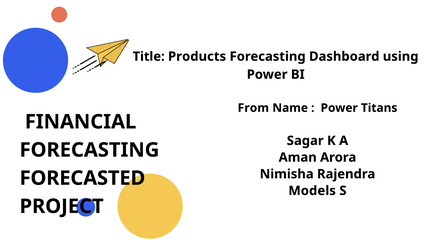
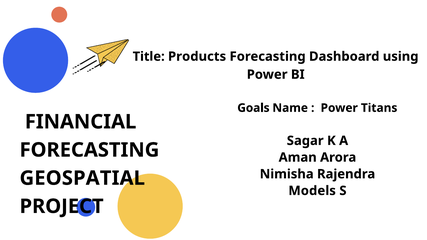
From: From -> Goals (253, 108)
FORECASTED: FORECASTED -> GEOSPATIAL (82, 178)
